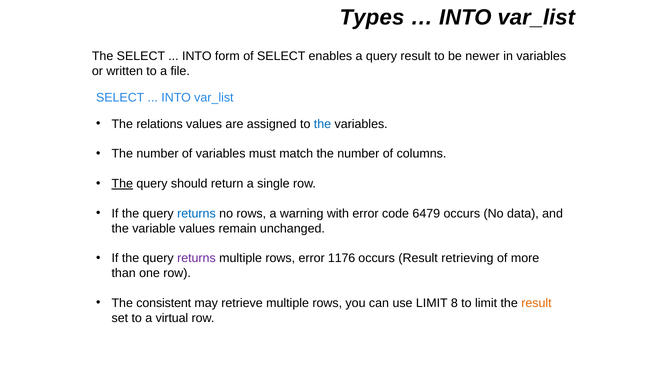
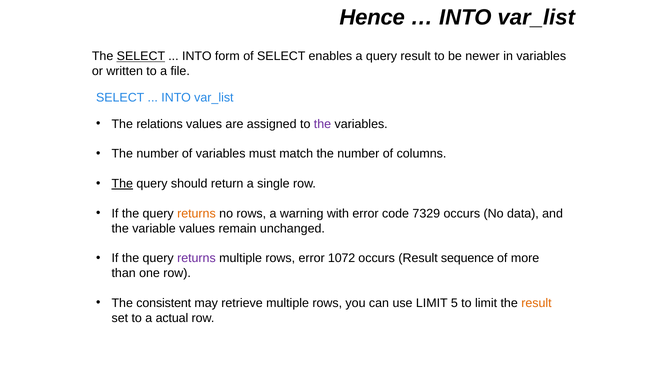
Types: Types -> Hence (372, 17)
SELECT underline: none -> present (141, 56)
the colour: blue -> purple (322, 124)
returns colour: blue -> orange (196, 214)
6479: 6479 -> 7329 (426, 214)
1176: 1176 -> 1072 (342, 258)
retrieving: retrieving -> sequence (468, 258)
8: 8 -> 5 (454, 303)
virtual: virtual -> actual (172, 318)
